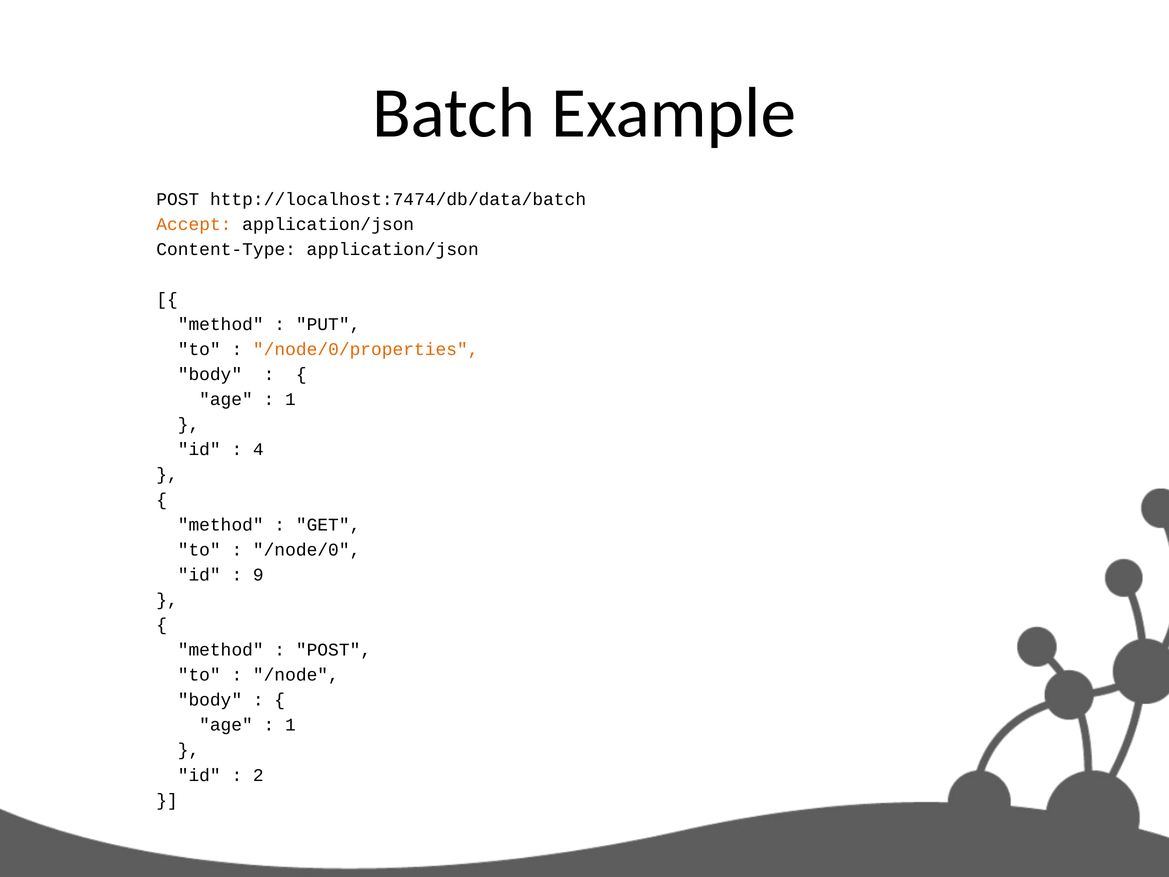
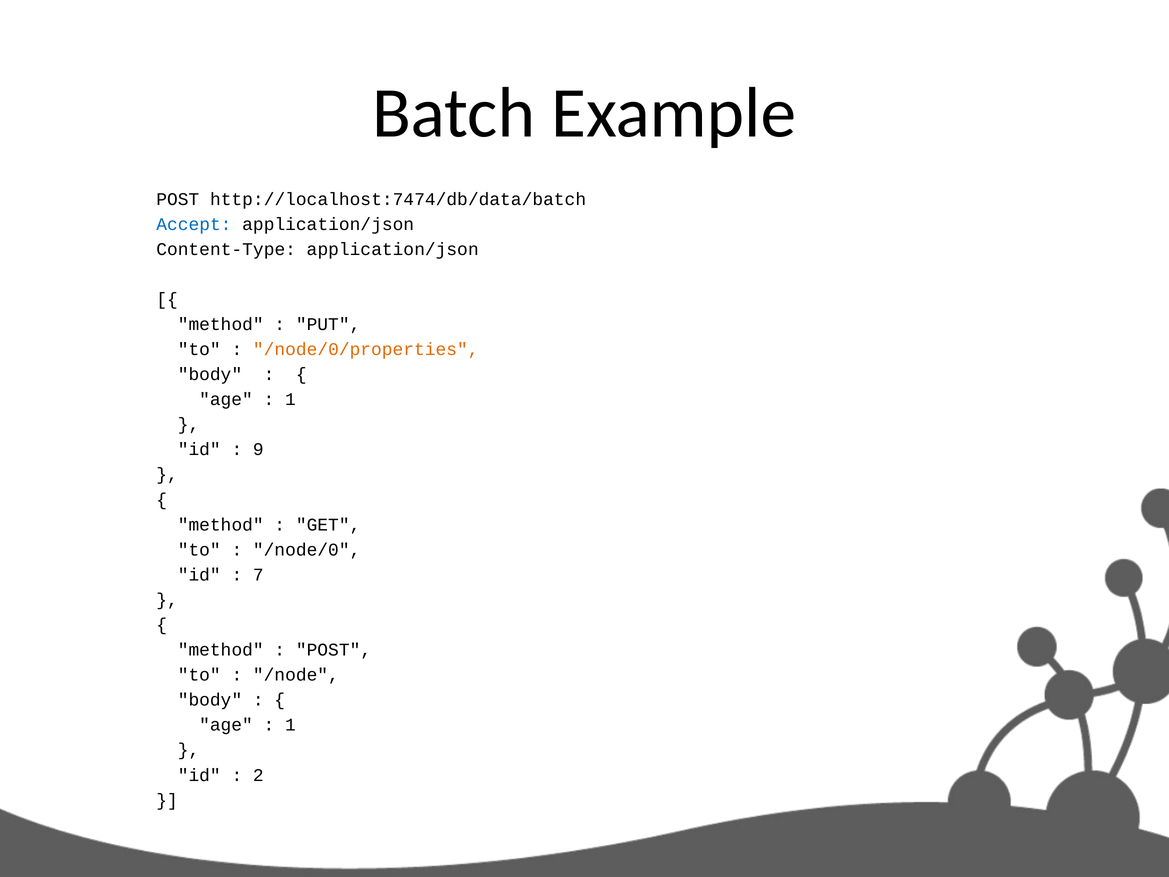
Accept colour: orange -> blue (194, 224)
4: 4 -> 9 (258, 449)
9: 9 -> 7 (258, 575)
